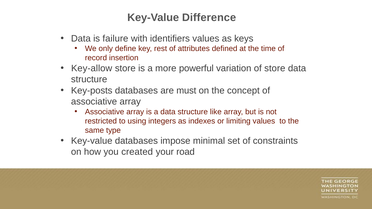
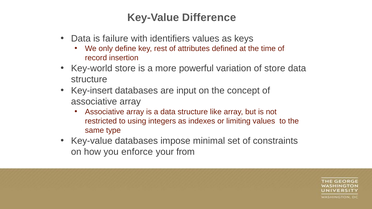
Key-allow: Key-allow -> Key-world (92, 68)
Key-posts: Key-posts -> Key-insert (92, 91)
must: must -> input (186, 91)
created: created -> enforce (137, 152)
road: road -> from (186, 152)
